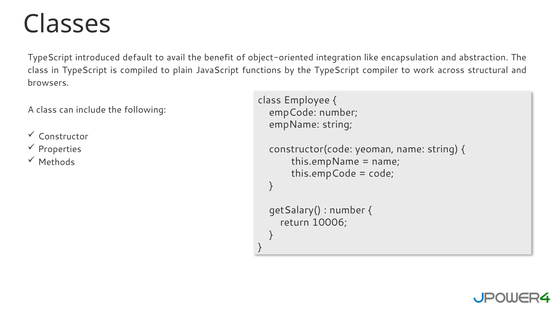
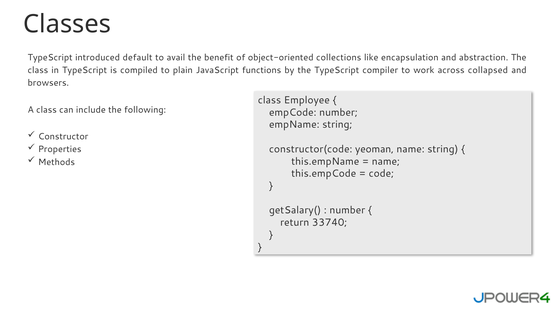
integration: integration -> collections (339, 57)
structural: structural -> collapsed (488, 70)
10006: 10006 -> 33740 (330, 223)
